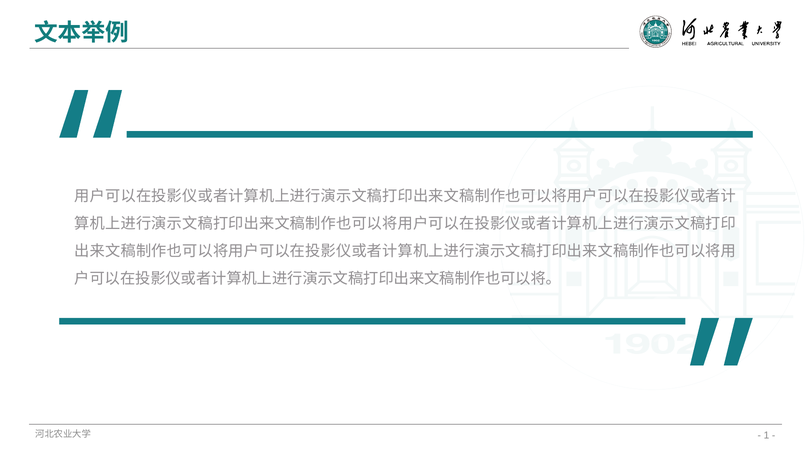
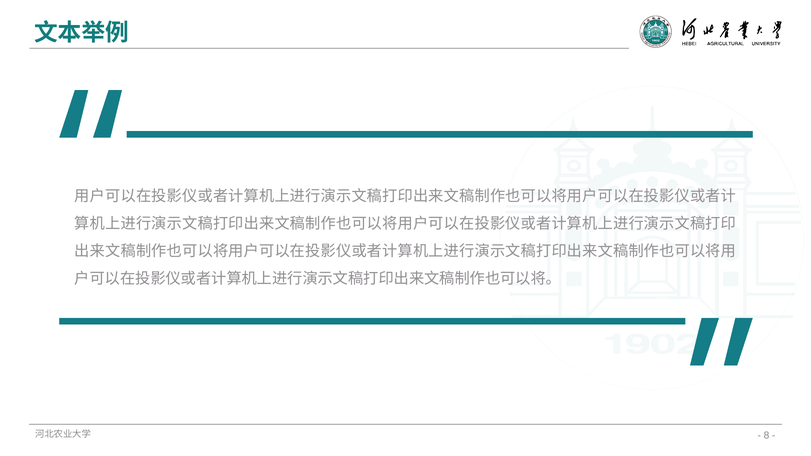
1: 1 -> 8 (766, 436)
